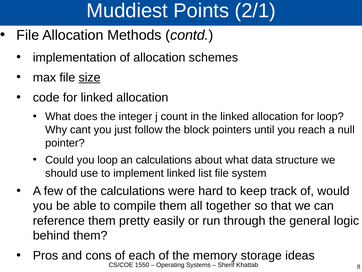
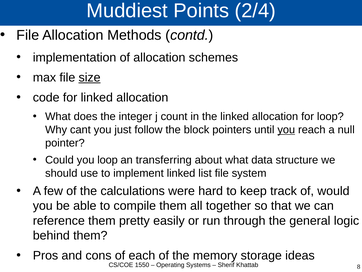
2/1: 2/1 -> 2/4 (255, 11)
you underline: none -> present (286, 130)
an calculations: calculations -> transferring (164, 160)
